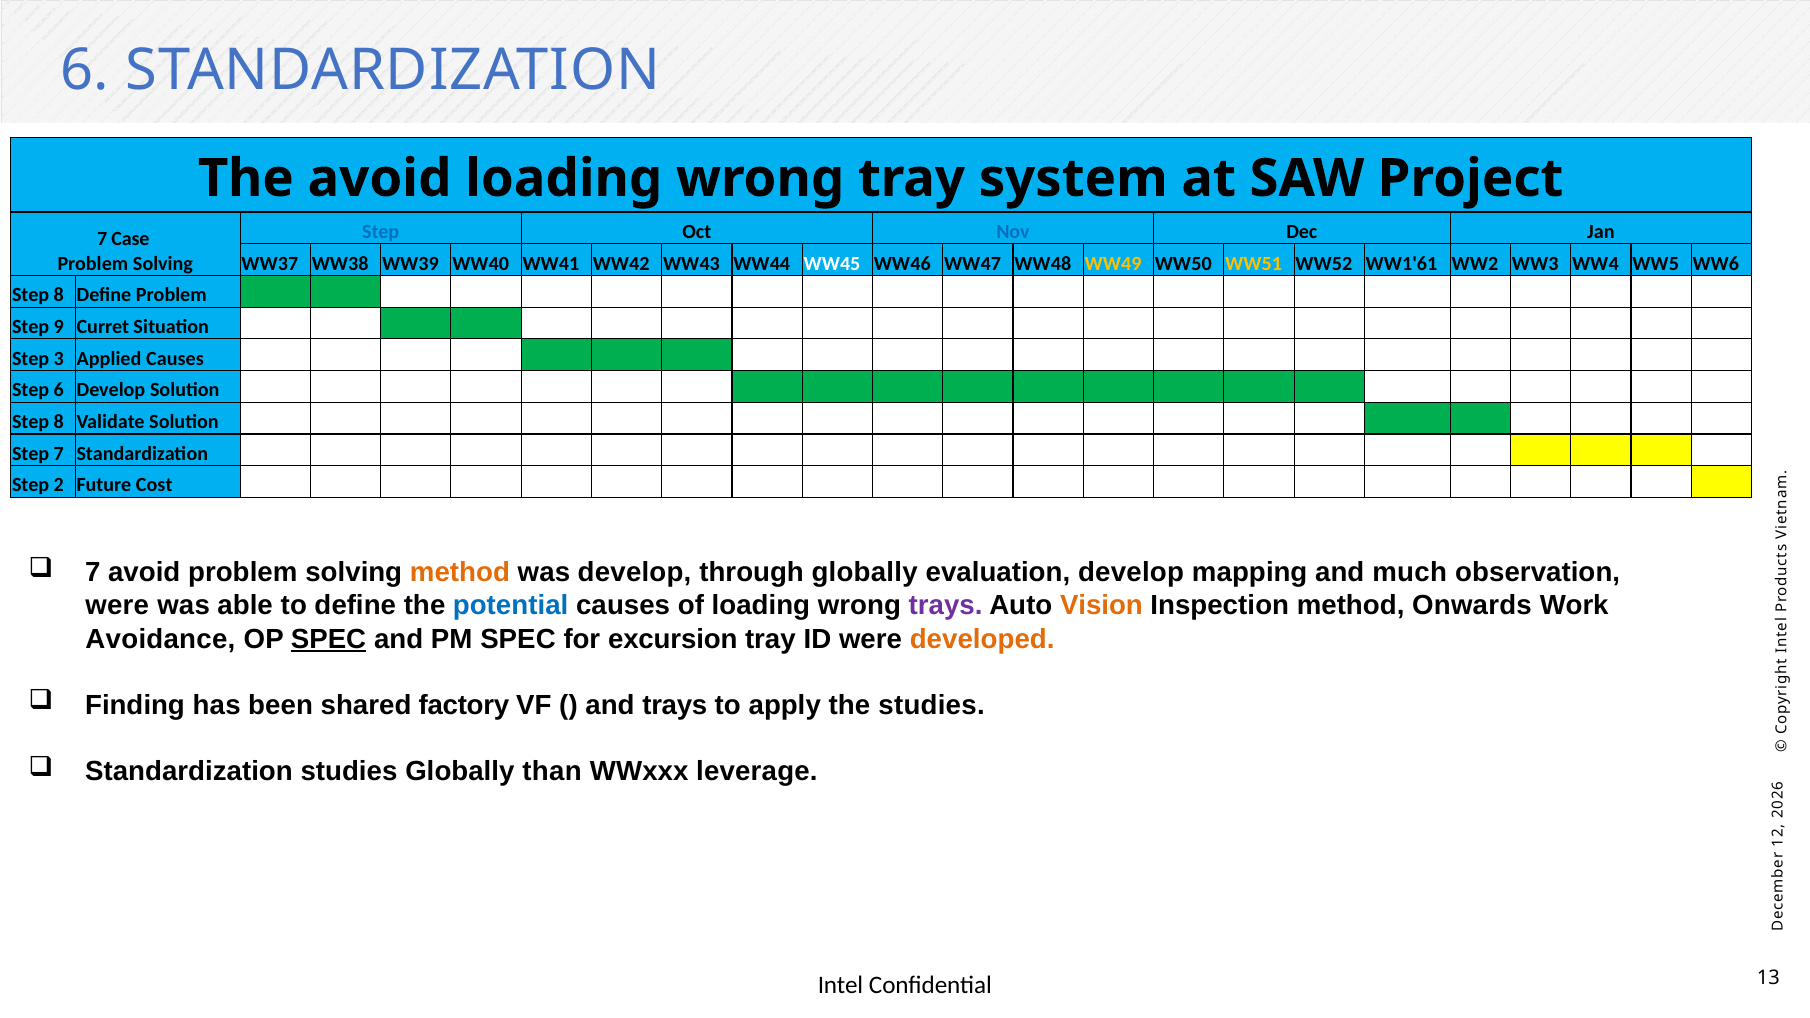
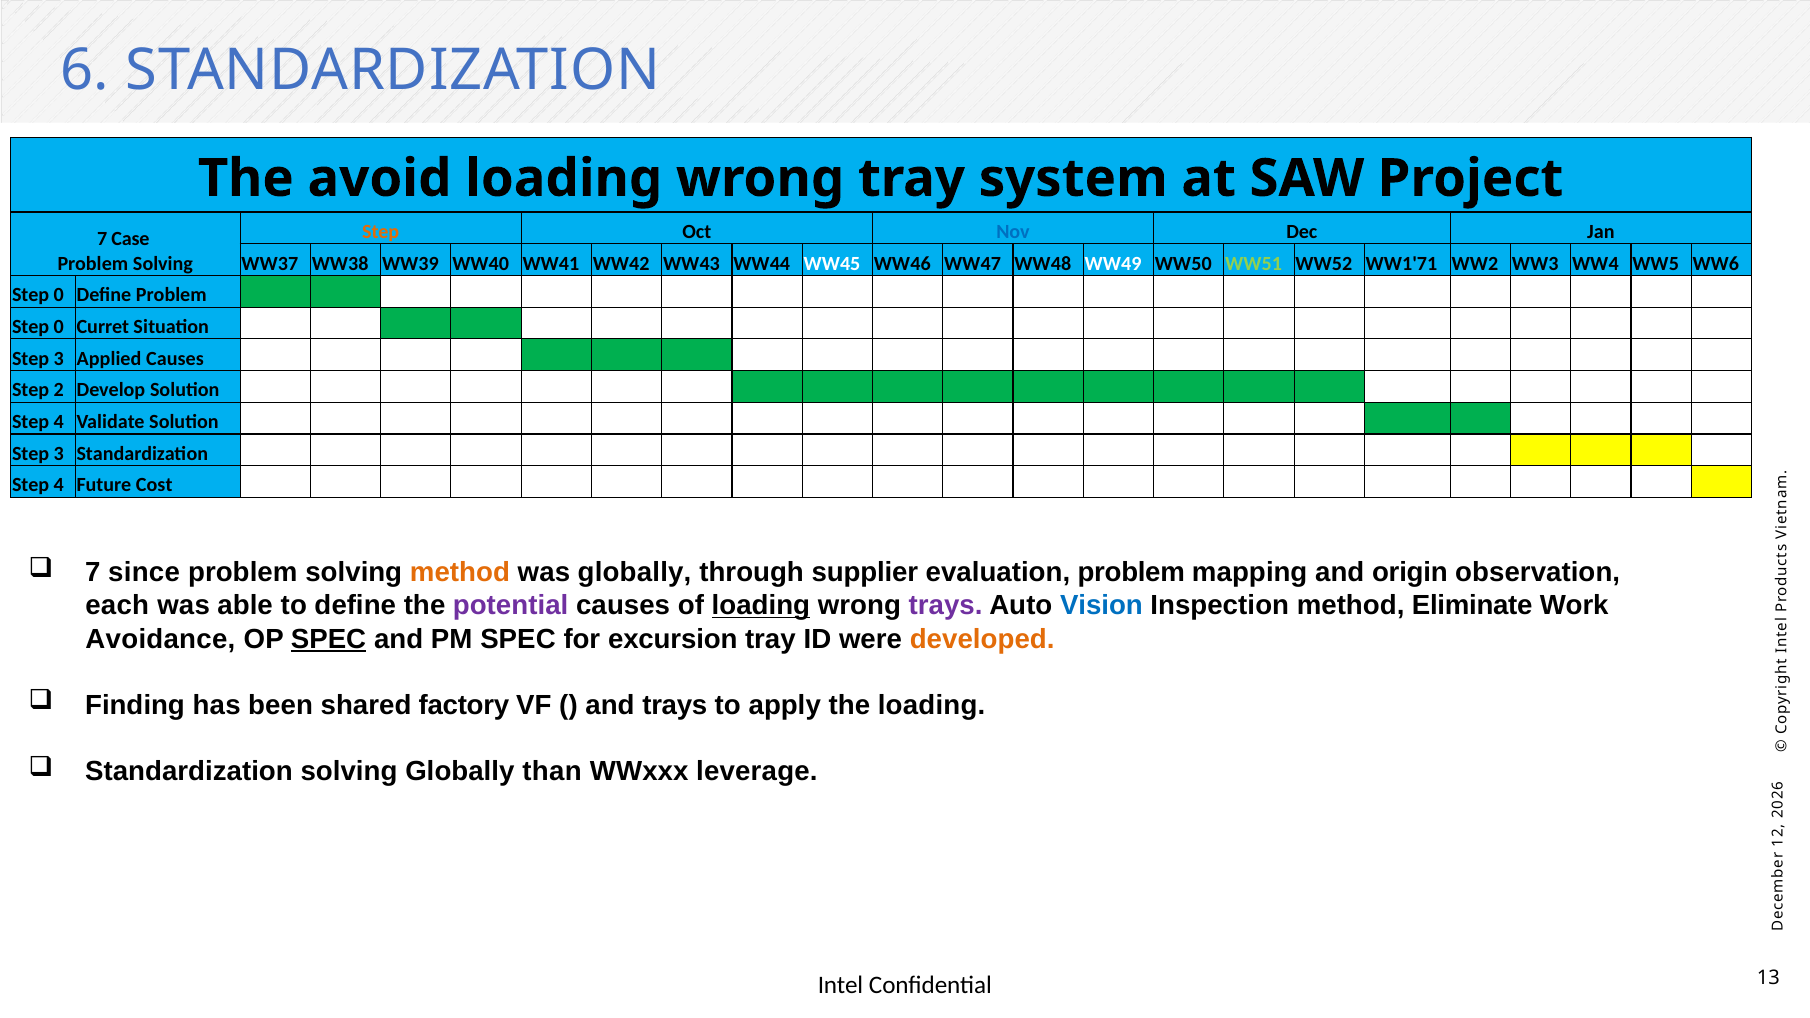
Step colour: blue -> orange (381, 232)
WW49 colour: yellow -> white (1113, 263)
WW51 colour: yellow -> light green (1254, 263)
WW1'61: WW1'61 -> WW1'71 (1402, 263)
8: 8 -> 0 (59, 295)
9: 9 -> 0 (59, 327)
Step 6: 6 -> 2 (59, 390)
8: 8 -> 4 (59, 422)
7: 7 -> 3 (59, 454)
2: 2 -> 4 (59, 485)
7 avoid: avoid -> since (144, 573)
was develop: develop -> globally (635, 573)
through globally: globally -> supplier (865, 573)
evaluation develop: develop -> problem (1131, 573)
much: much -> origin (1410, 573)
were: were -> each (117, 606)
potential colour: blue -> purple (511, 606)
loading underline: none -> present (761, 606)
Vision colour: orange -> blue (1101, 606)
Onwards: Onwards -> Eliminate (1472, 606)
the studies: studies -> loading (932, 705)
Standardization studies: studies -> solving (349, 772)
